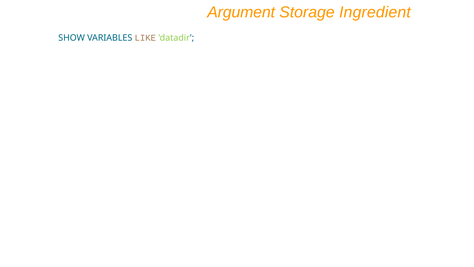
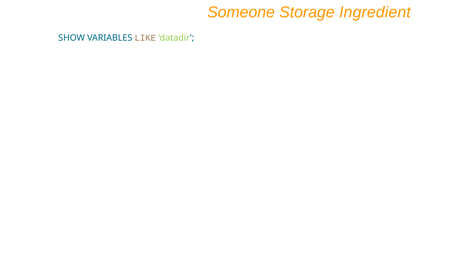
Argument: Argument -> Someone (241, 12)
